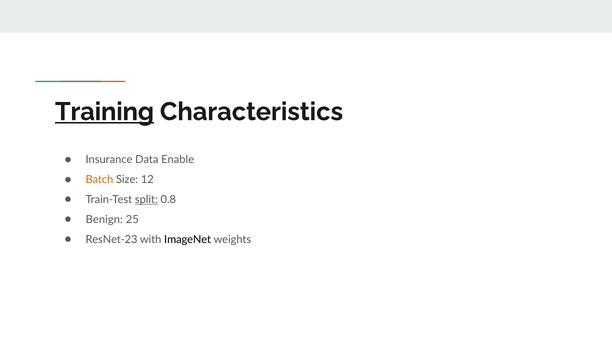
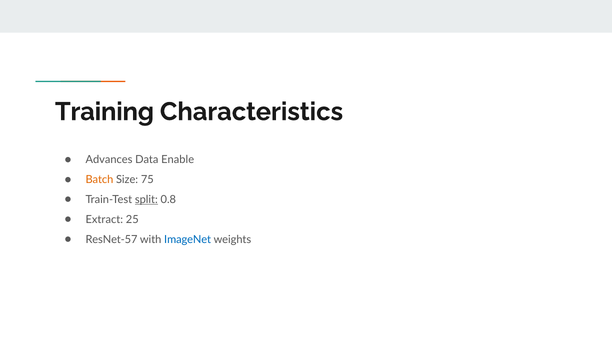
Training underline: present -> none (104, 111)
Insurance: Insurance -> Advances (109, 159)
12: 12 -> 75 (147, 179)
Benign: Benign -> Extract (104, 219)
ResNet-23: ResNet-23 -> ResNet-57 (111, 239)
ImageNet colour: black -> blue (188, 239)
